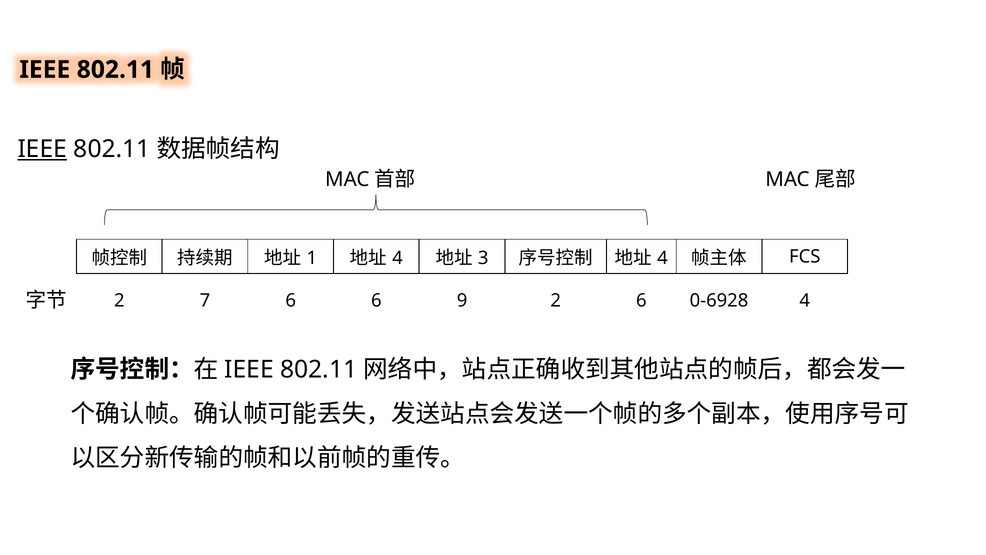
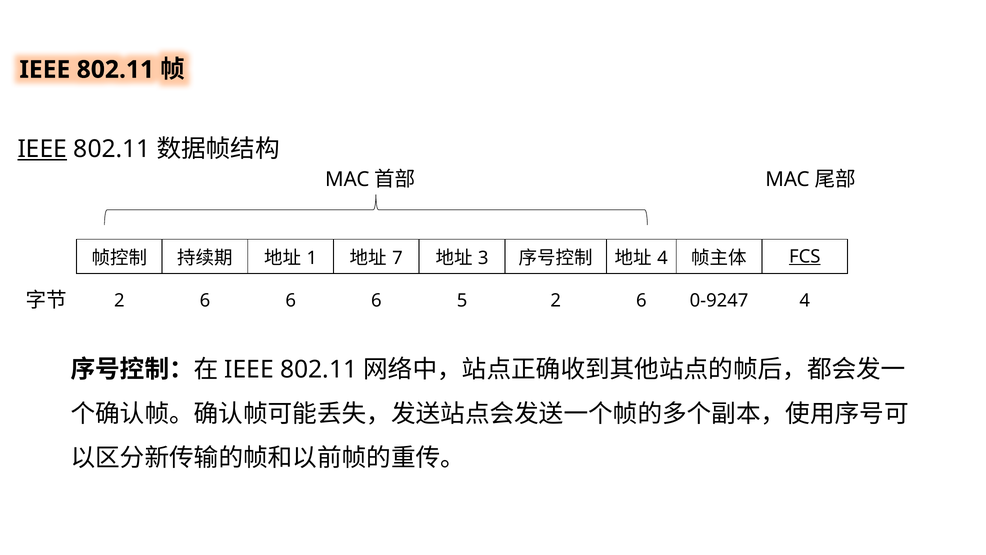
4: 4 -> 7 (398, 258)
FCS underline: none -> present (805, 256)
7: 7 -> 6 (205, 300)
9: 9 -> 5 (462, 300)
0-6928: 0-6928 -> 0-9247 (719, 300)
